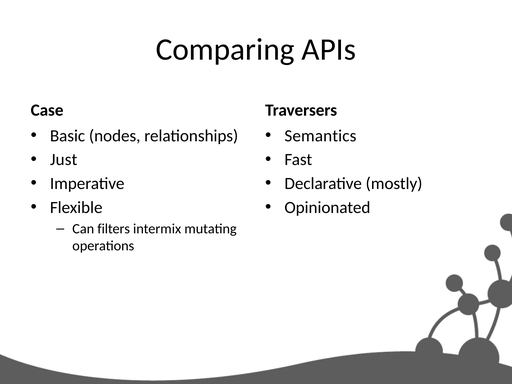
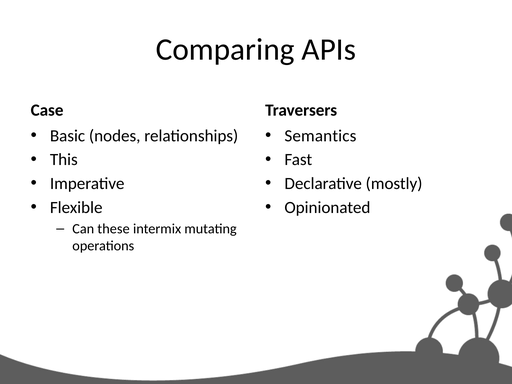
Just: Just -> This (64, 160)
filters: filters -> these (114, 229)
